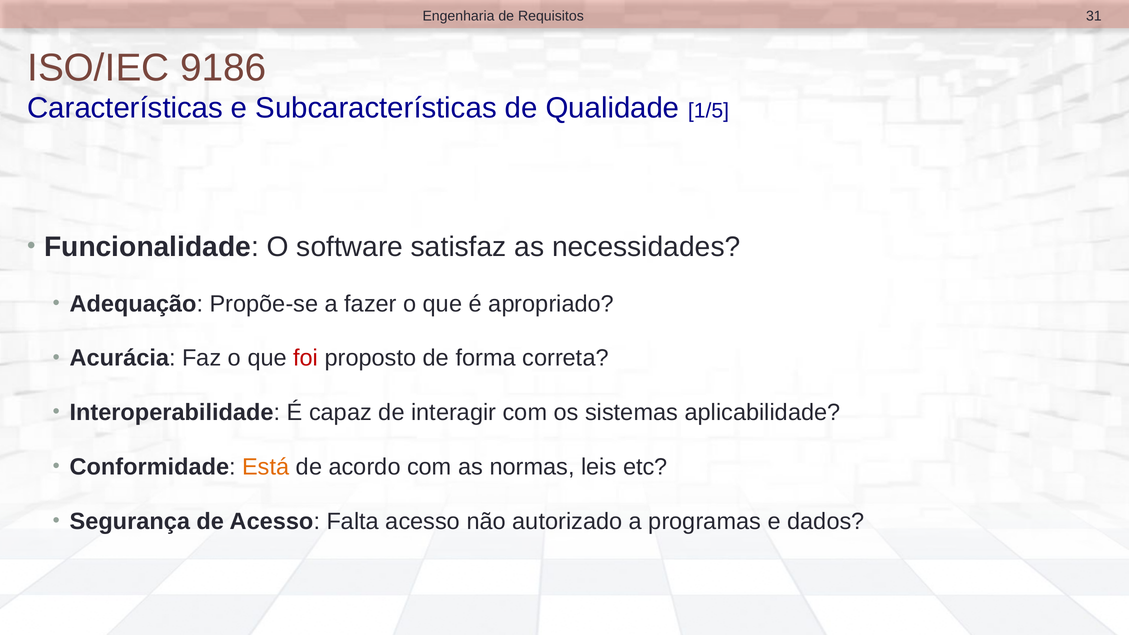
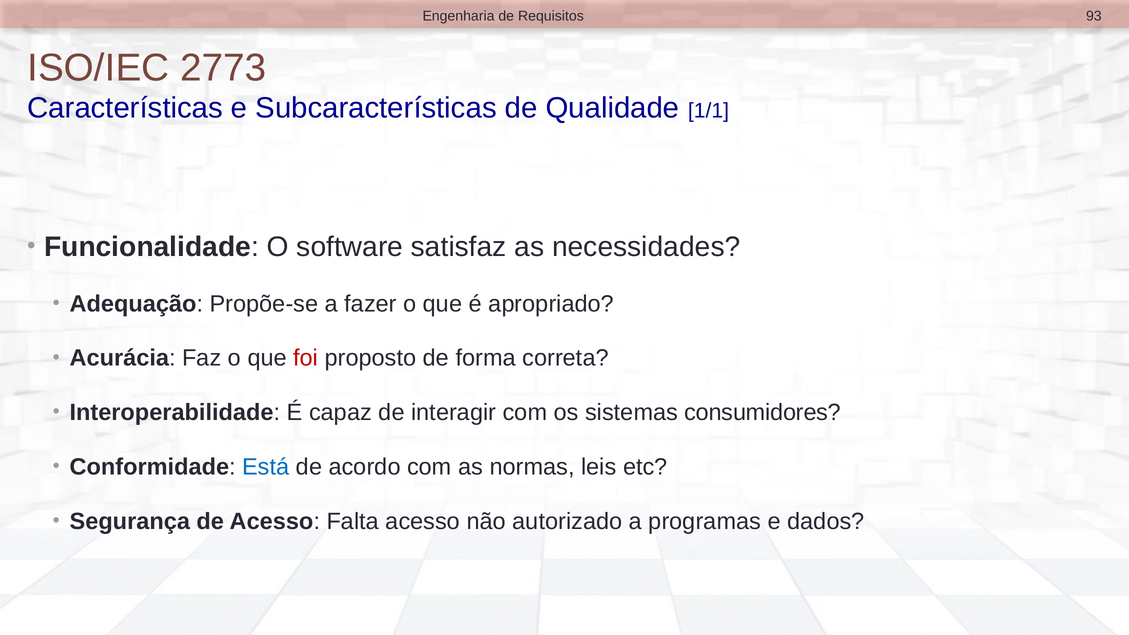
31: 31 -> 93 (1094, 16)
9186: 9186 -> 2773 (223, 68)
1/5: 1/5 -> 1/1 (709, 111)
aplicabilidade: aplicabilidade -> consumidores (763, 413)
Está colour: orange -> blue (266, 467)
